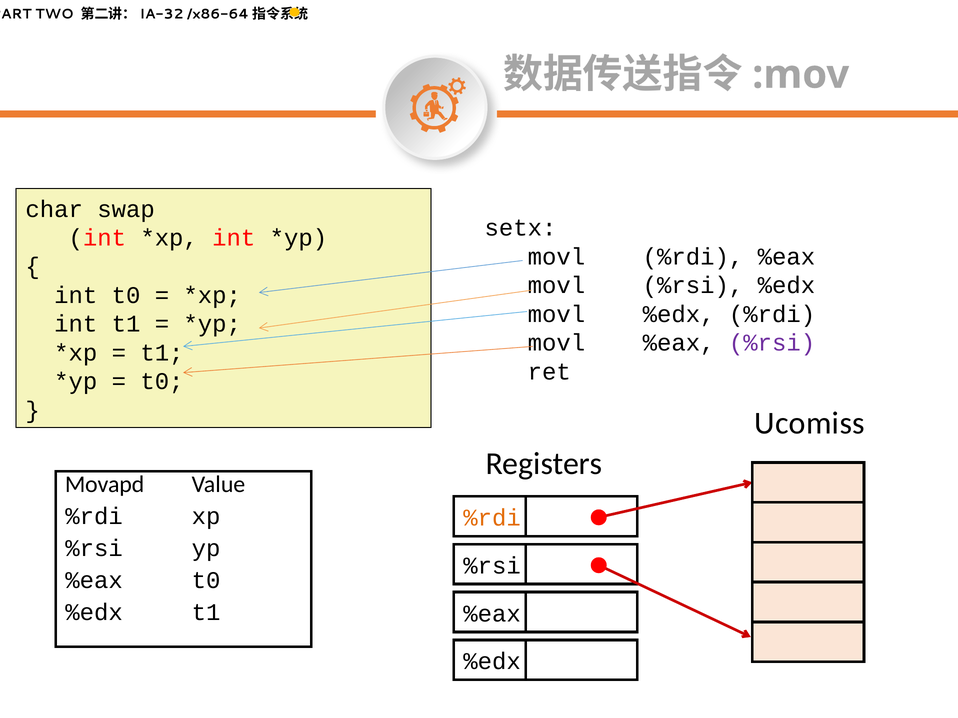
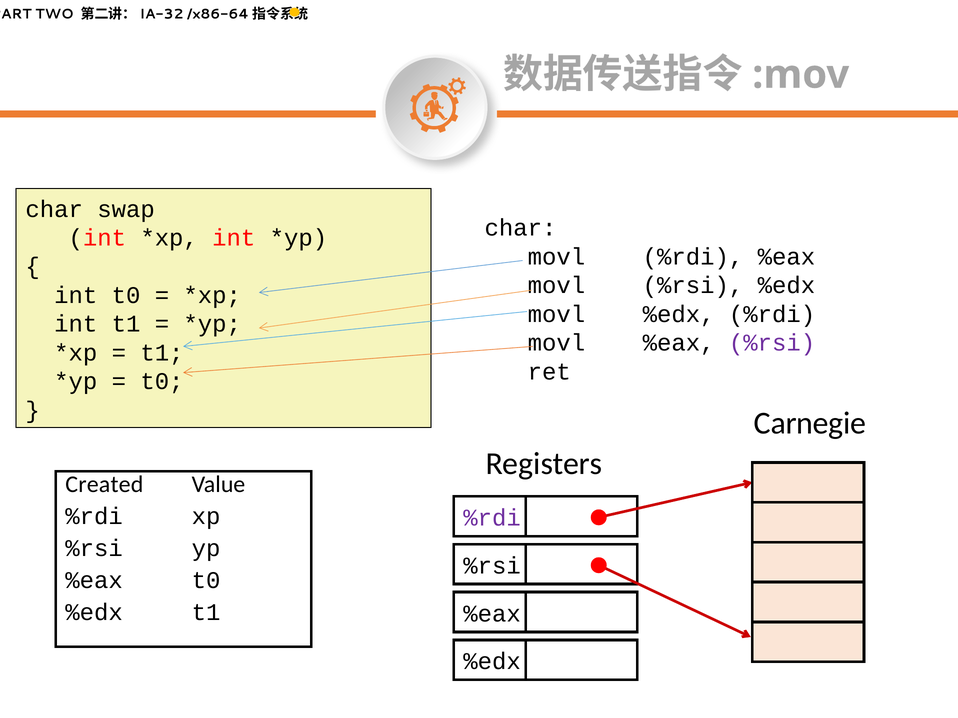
setx: setx -> char (521, 228)
Ucomiss: Ucomiss -> Carnegie (810, 424)
Movapd: Movapd -> Created (104, 485)
%rdi colour: orange -> purple (492, 518)
